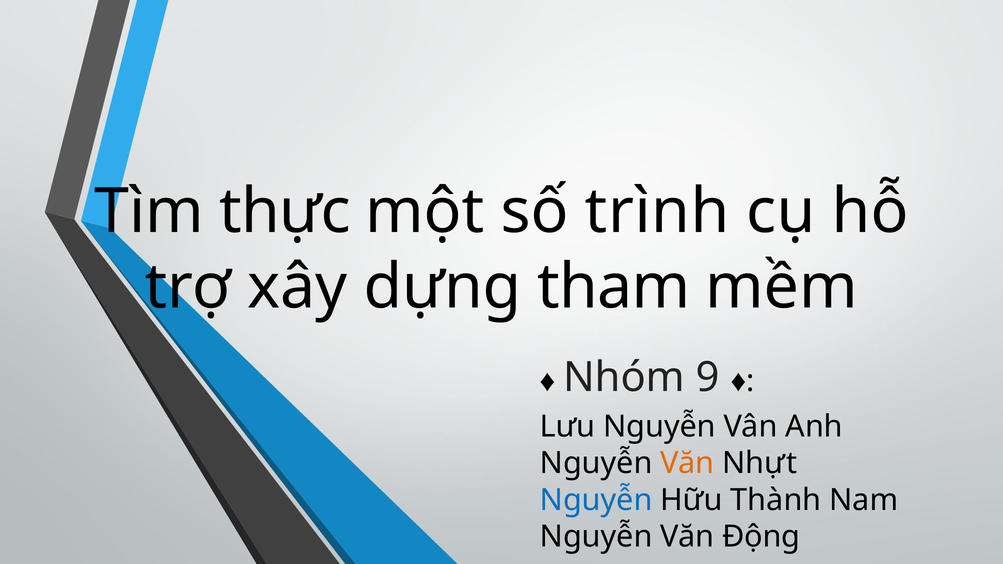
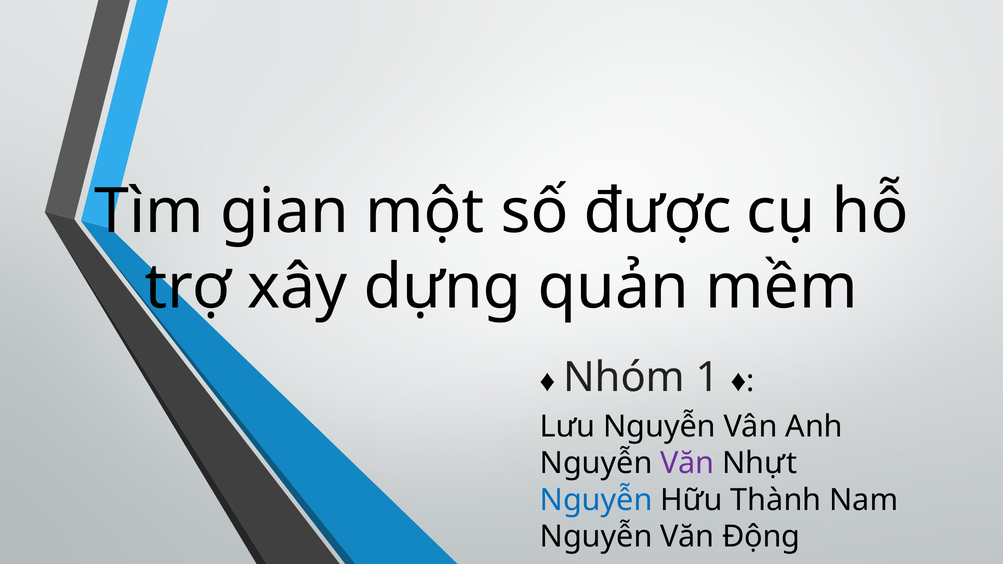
thực: thực -> gian (285, 212)
trình: trình -> được (658, 212)
tham: tham -> quản (613, 287)
9: 9 -> 1 (708, 378)
Văn colour: orange -> purple (687, 463)
